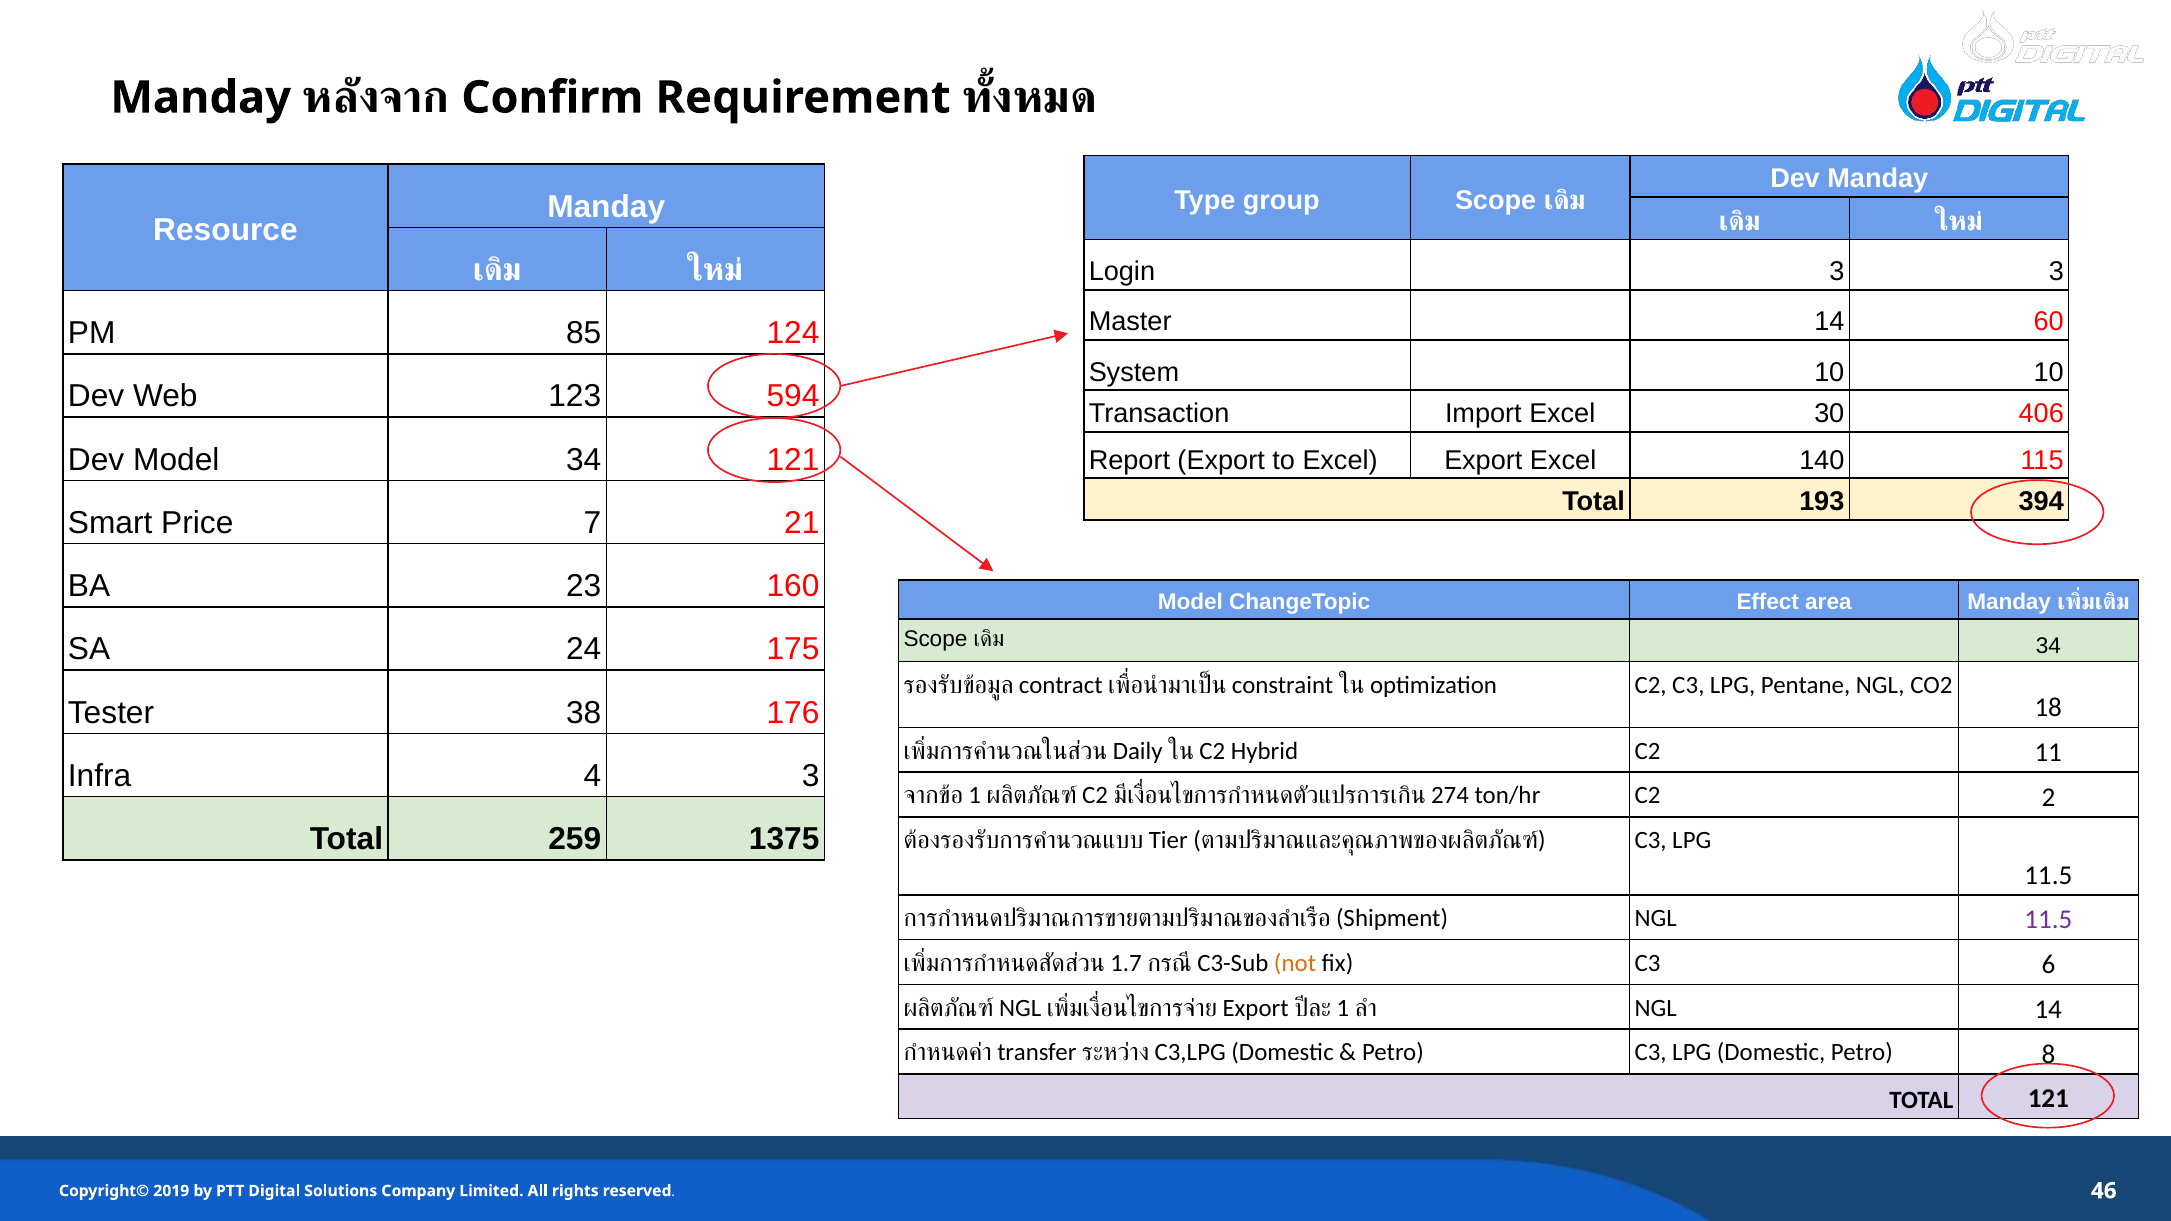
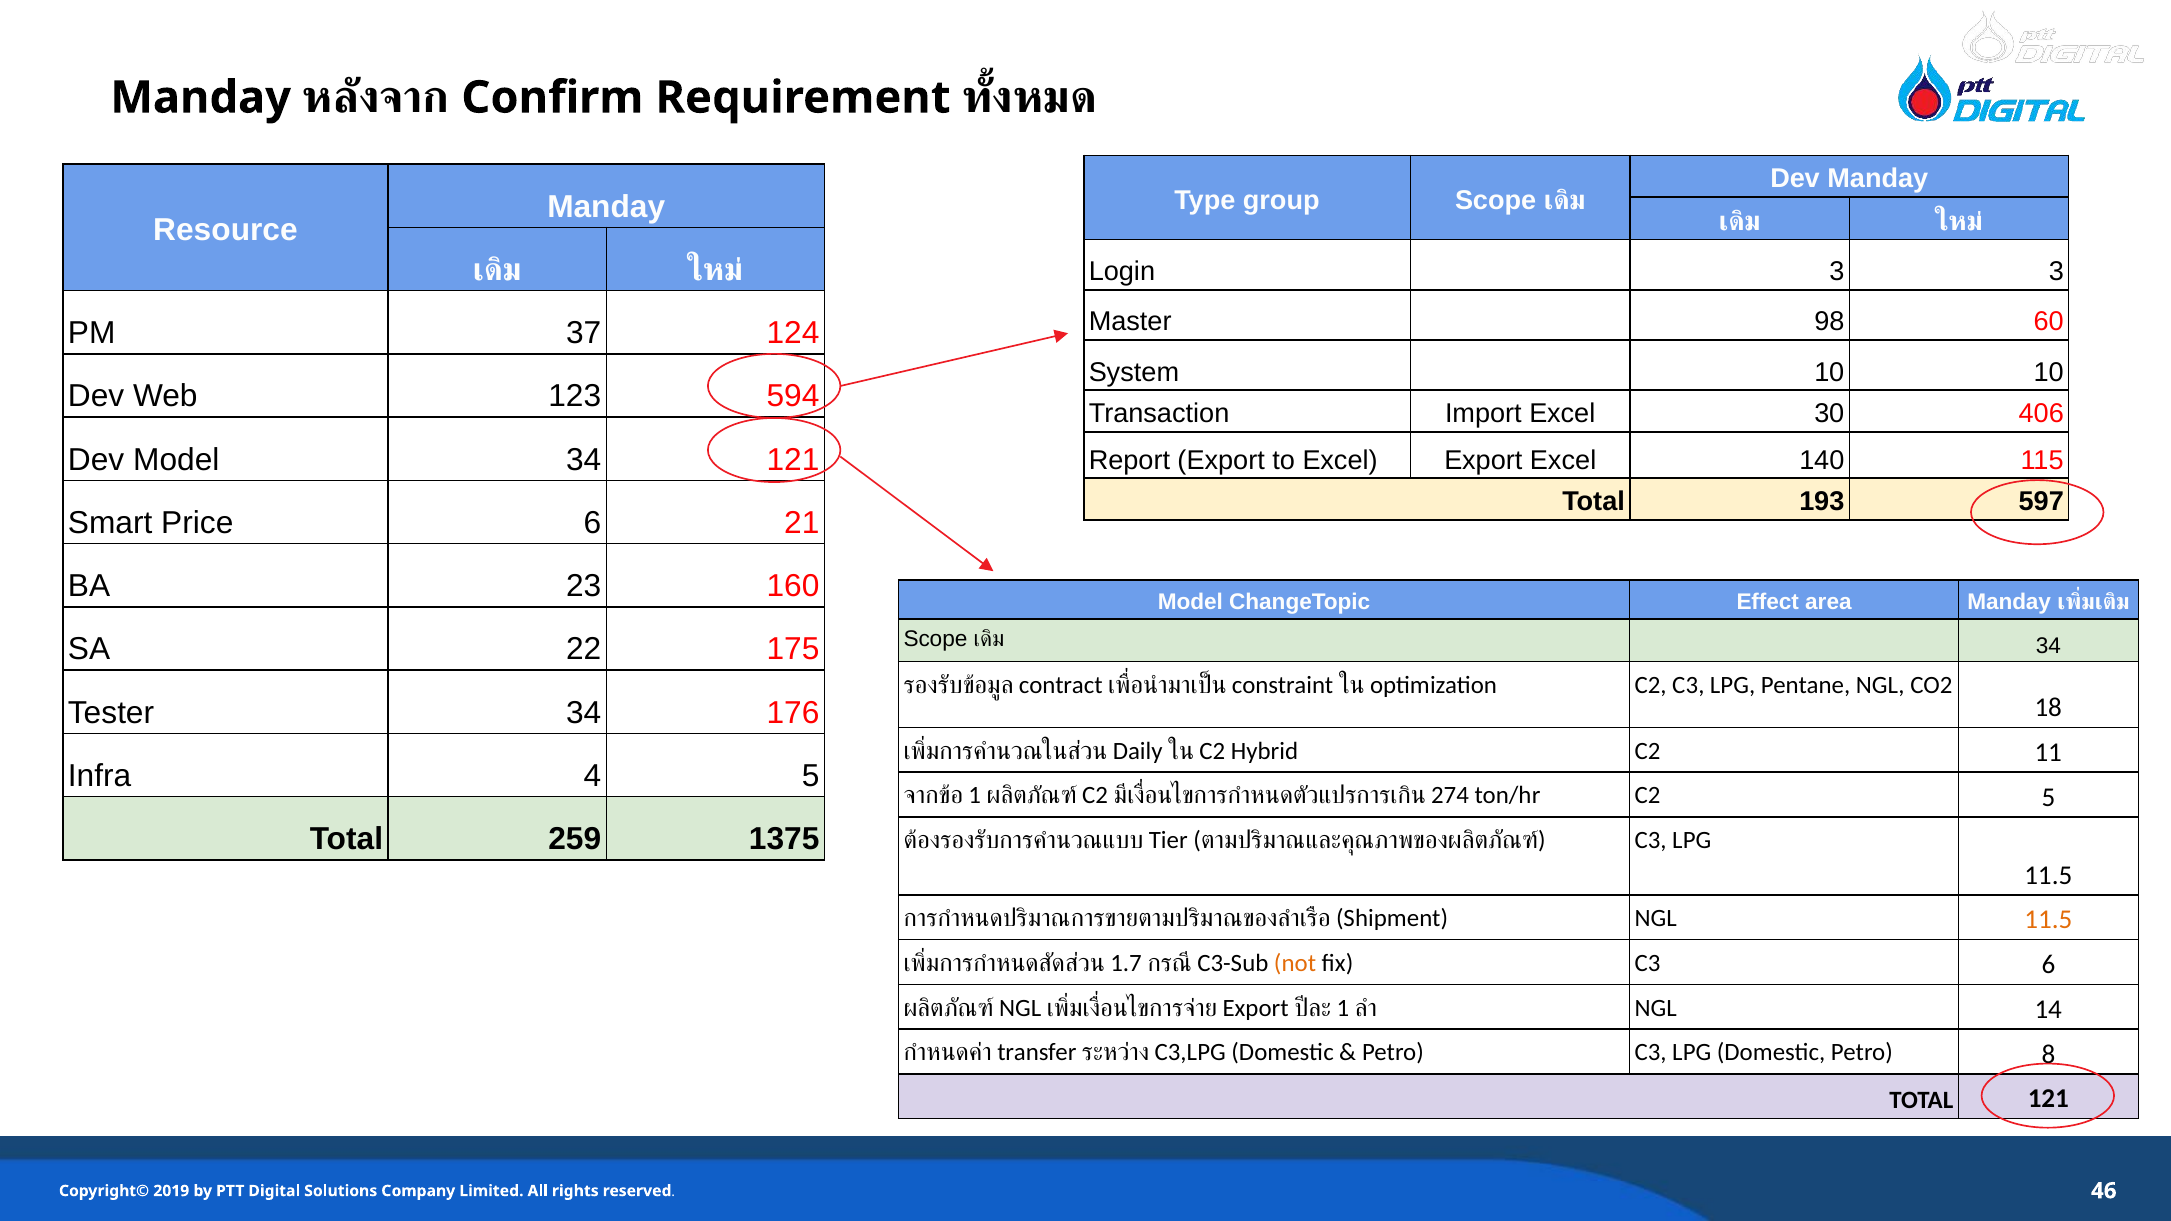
Master 14: 14 -> 98 (1829, 322)
85: 85 -> 37 (584, 333)
394: 394 -> 597 (2041, 502)
Price 7: 7 -> 6 (592, 523)
24: 24 -> 22 (584, 650)
Tester 38: 38 -> 34 (584, 713)
4 3: 3 -> 5 (811, 776)
C2 2: 2 -> 5 (2048, 797)
11.5 colour: purple -> orange (2048, 920)
